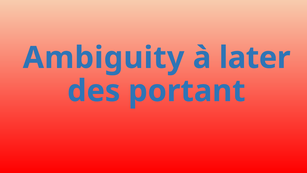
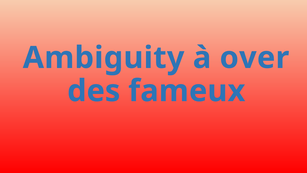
later: later -> over (254, 58)
portant: portant -> fameux (187, 91)
